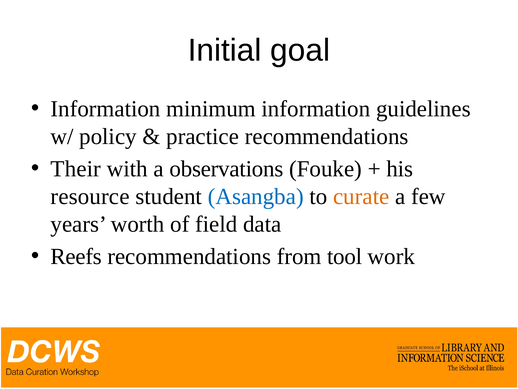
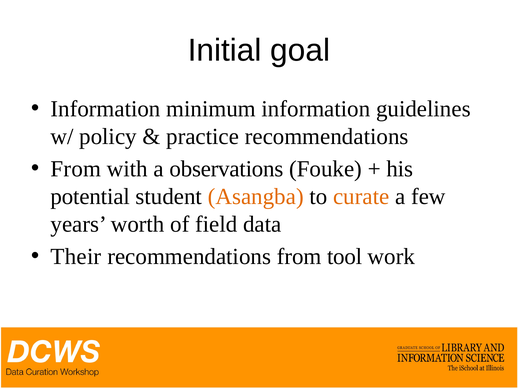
Their: Their -> From (76, 169)
resource: resource -> potential (90, 196)
Asangba colour: blue -> orange (256, 196)
Reefs: Reefs -> Their (76, 256)
